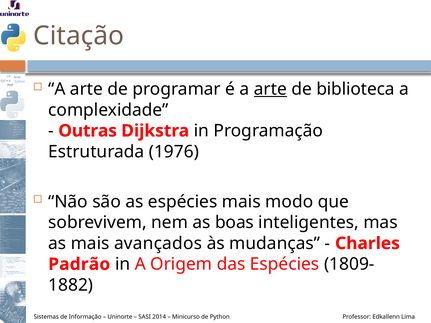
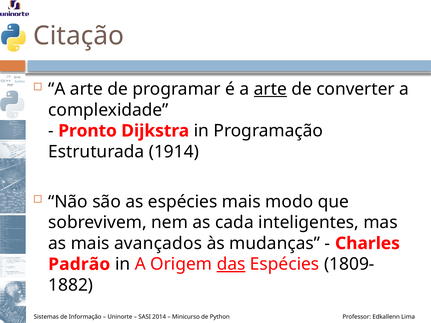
biblioteca: biblioteca -> converter (355, 89)
Outras: Outras -> Pronto (88, 131)
1976: 1976 -> 1914 (174, 152)
boas: boas -> cada (234, 223)
das underline: none -> present (231, 264)
